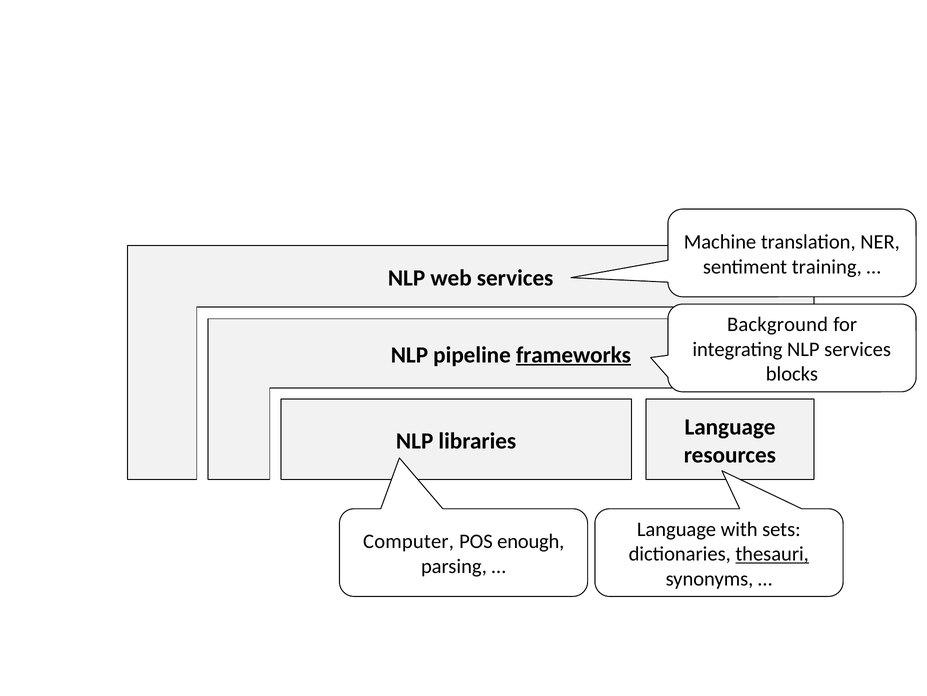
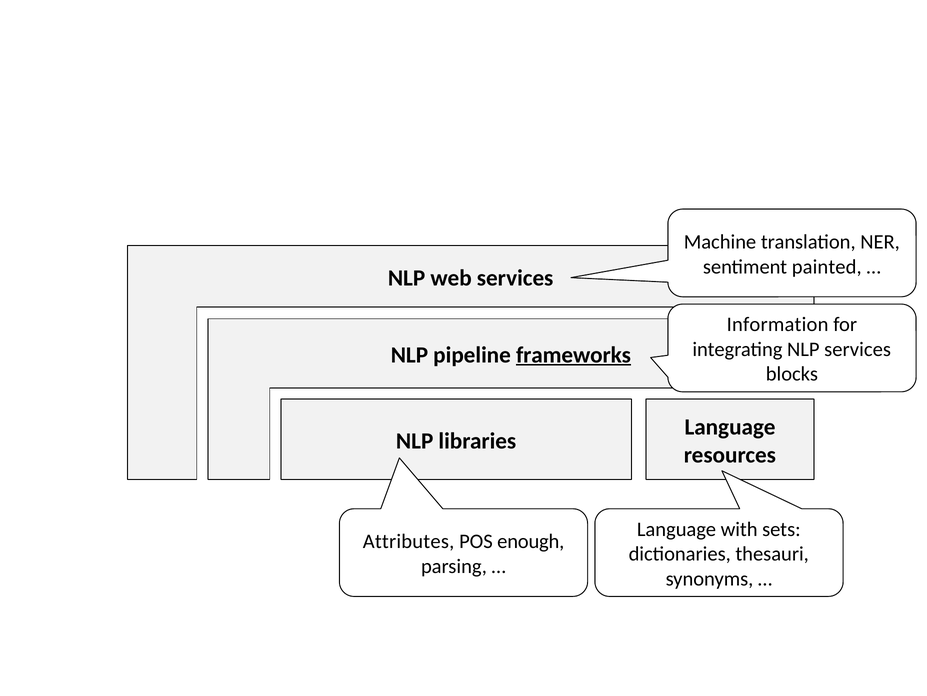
training: training -> painted (827, 266)
Background: Background -> Information (778, 324)
Computer: Computer -> Attributes (409, 541)
thesauri underline: present -> none (772, 553)
